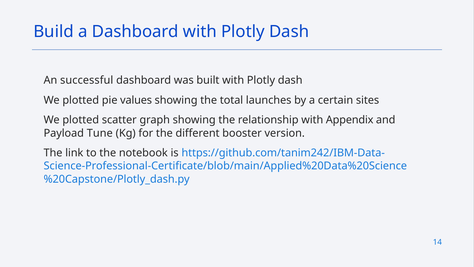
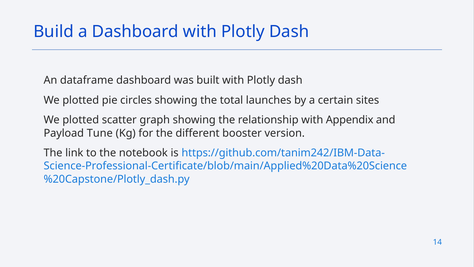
successful: successful -> dataframe (87, 80)
values: values -> circles (136, 100)
